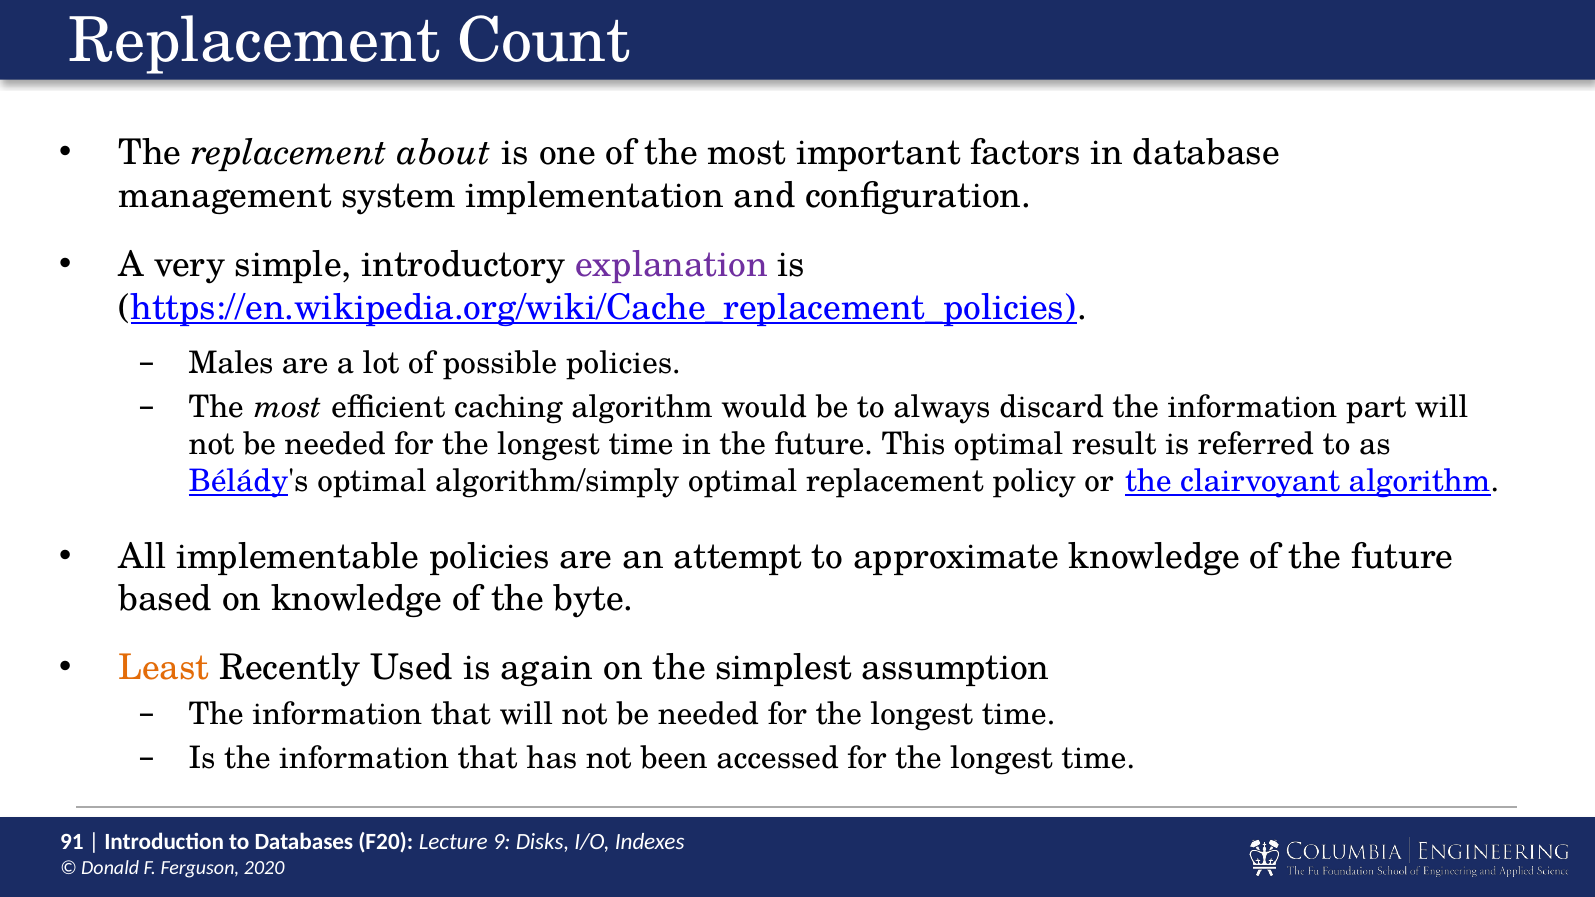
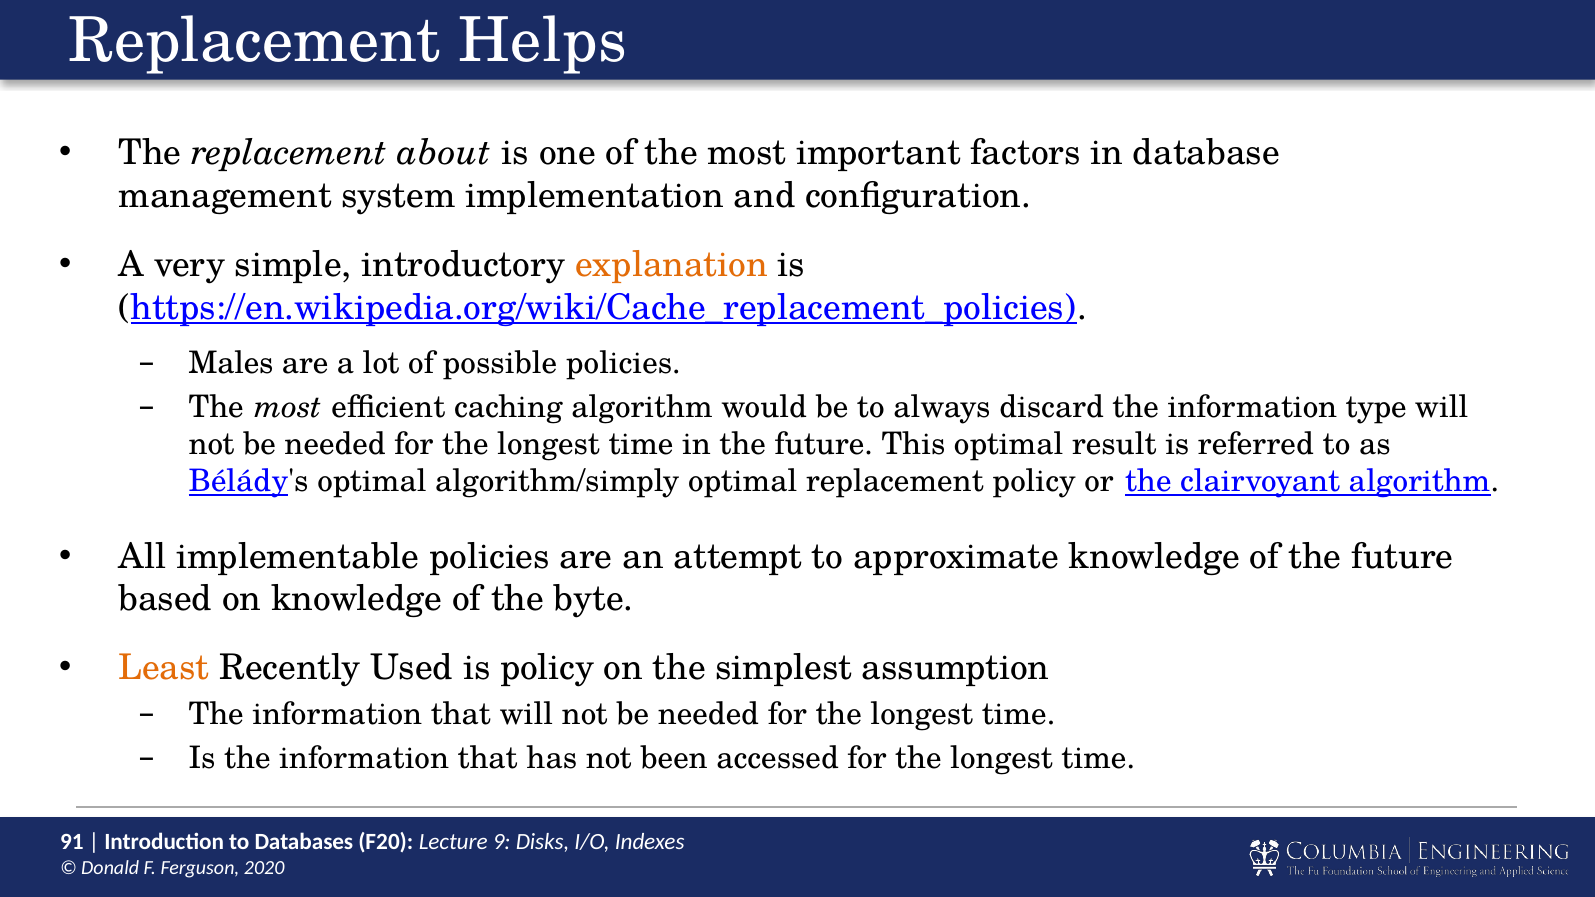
Count: Count -> Helps (543, 41)
explanation colour: purple -> orange (671, 265)
part: part -> type (1376, 407)
is again: again -> policy (547, 668)
